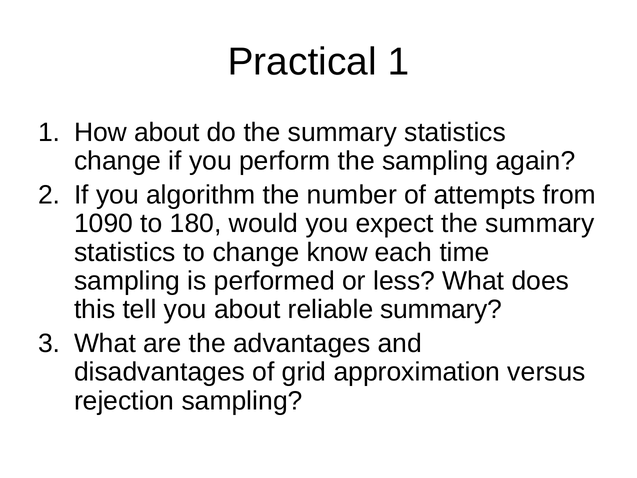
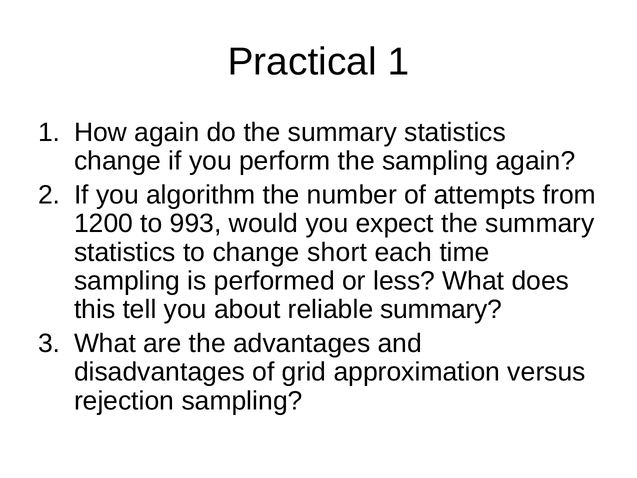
How about: about -> again (167, 132)
1090: 1090 -> 1200 (104, 224)
180: 180 -> 993 (196, 224)
know: know -> short (337, 252)
